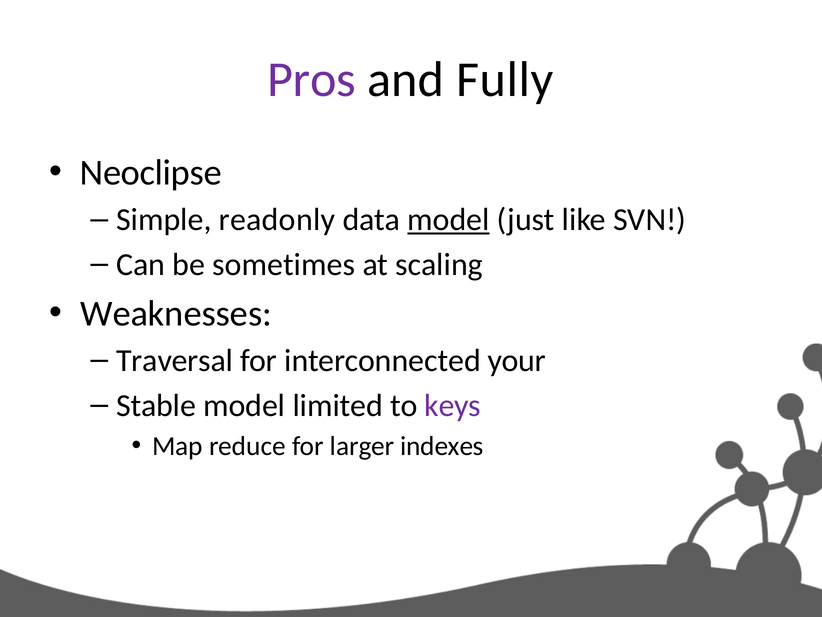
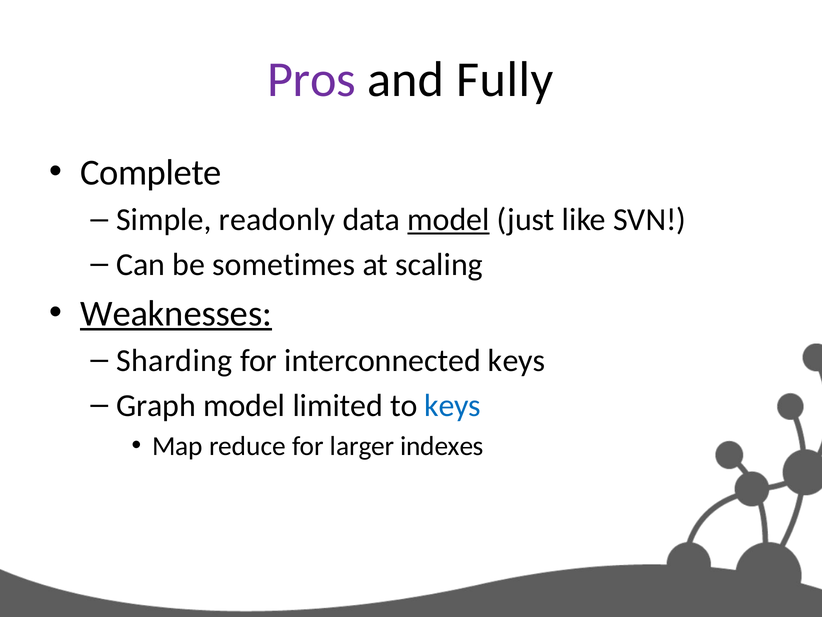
Neoclipse: Neoclipse -> Complete (151, 172)
Weaknesses underline: none -> present (176, 313)
Traversal: Traversal -> Sharding (174, 360)
interconnected your: your -> keys (517, 360)
Stable: Stable -> Graph (156, 405)
keys colour: purple -> blue (453, 405)
